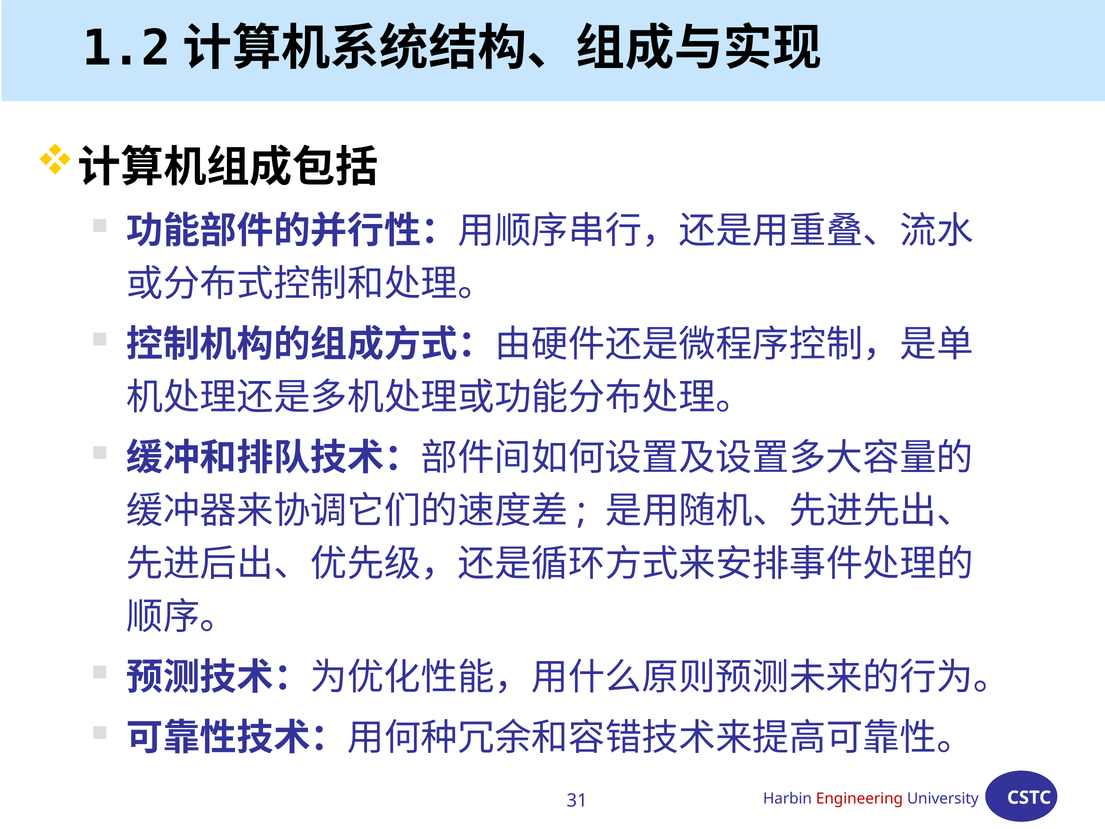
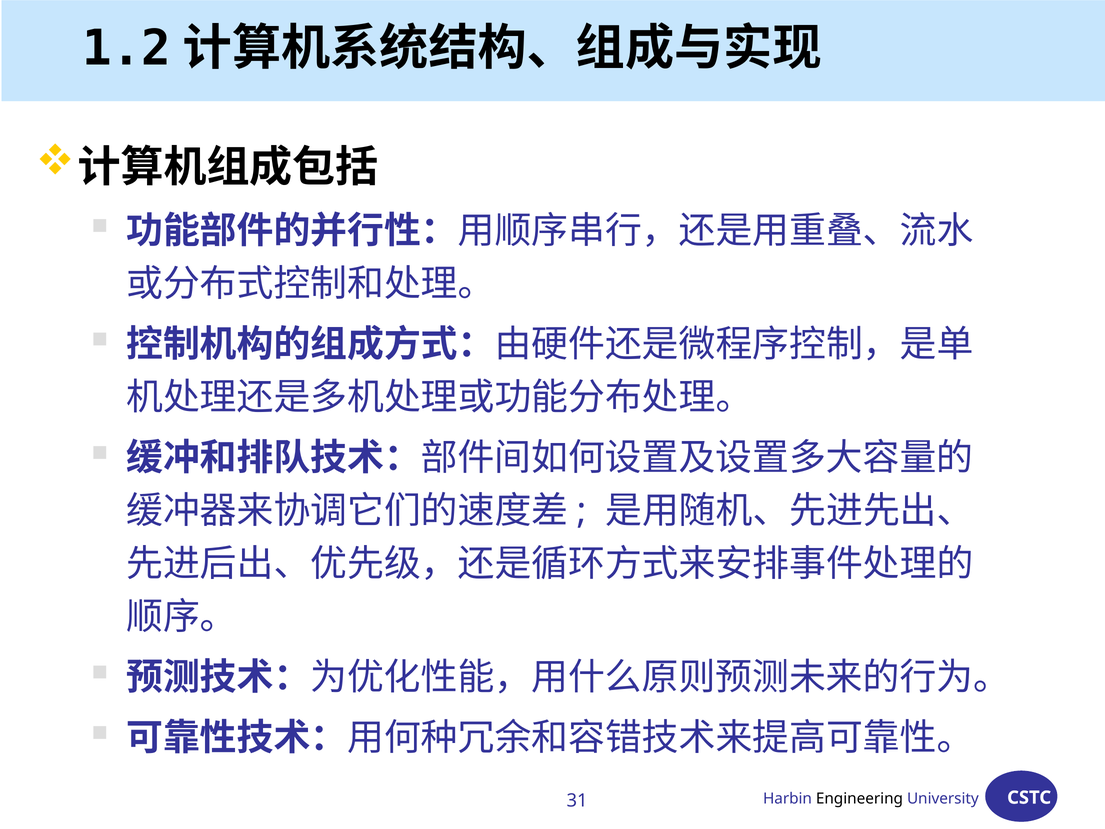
Engineering colour: red -> black (859, 799)
